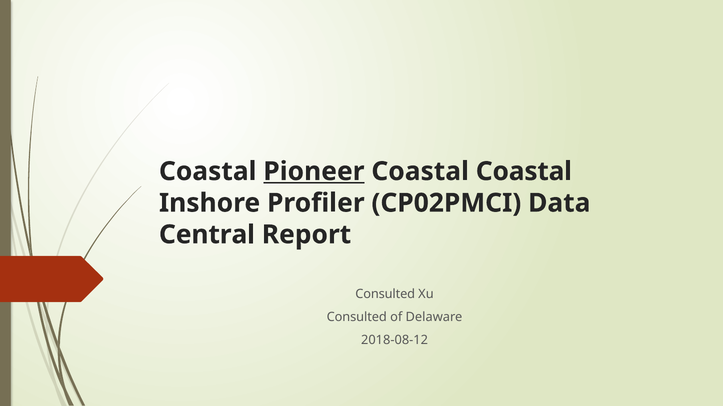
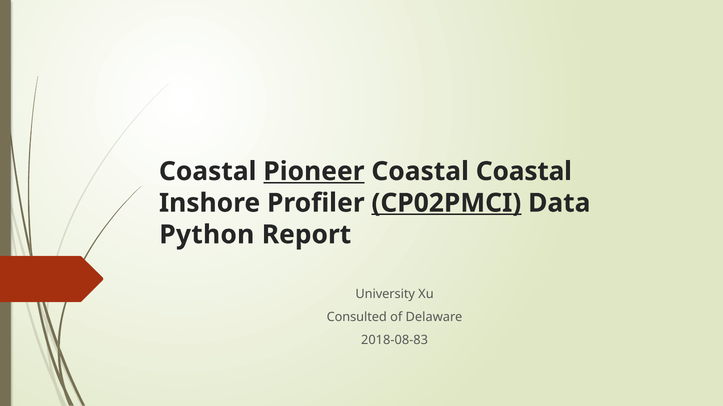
CP02PMCI underline: none -> present (446, 203)
Central: Central -> Python (207, 235)
Consulted: Consulted -> University (385, 295)
2018-08-12: 2018-08-12 -> 2018-08-83 (395, 340)
